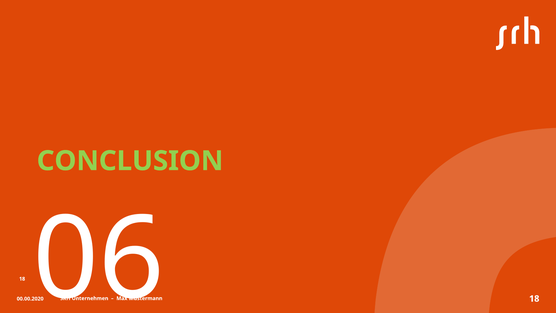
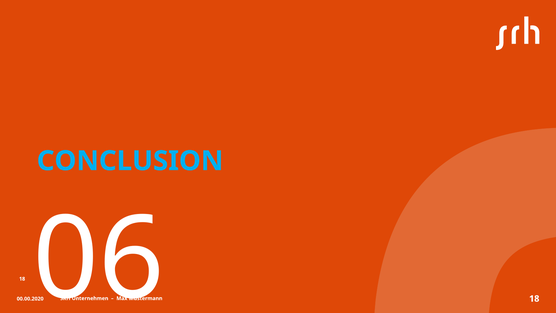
CONCLUSION colour: light green -> light blue (130, 161)
